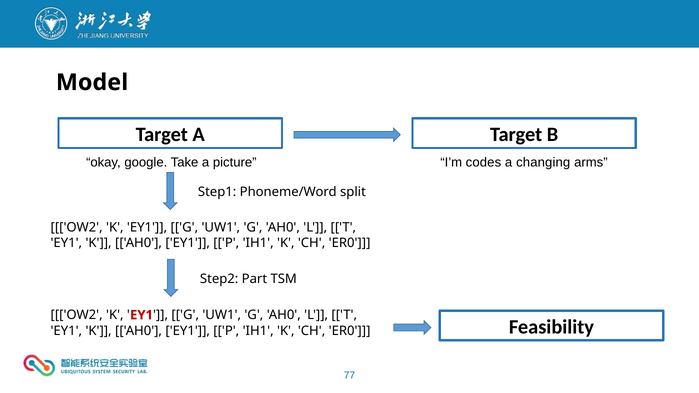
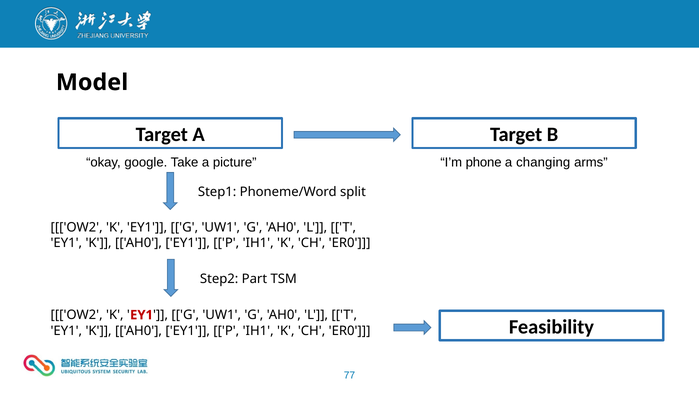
codes: codes -> phone (484, 163)
